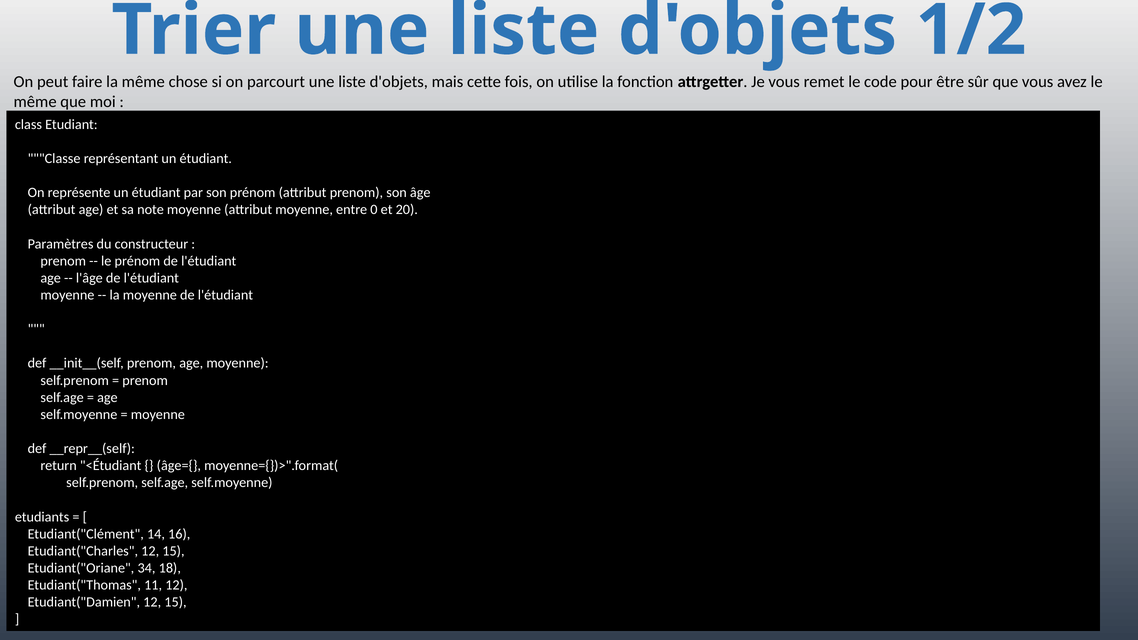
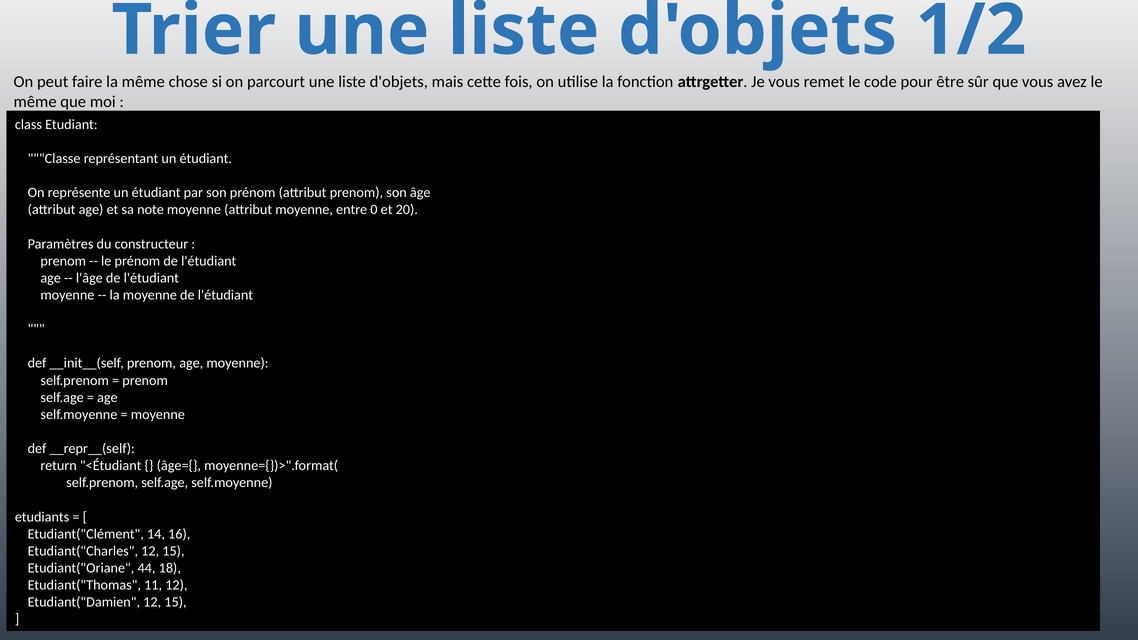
34: 34 -> 44 (146, 568)
